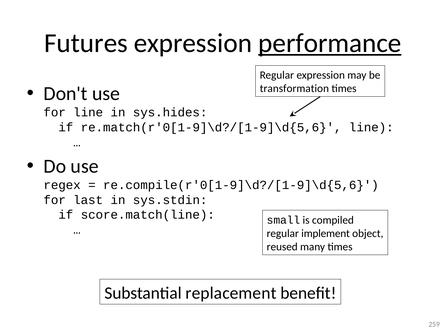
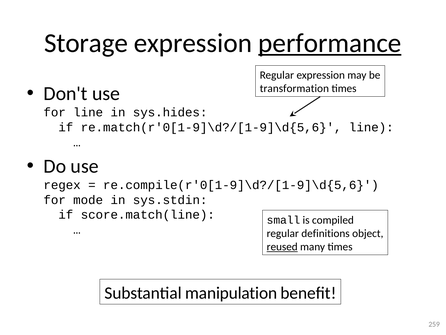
Futures: Futures -> Storage (86, 43)
last: last -> mode (88, 200)
implement: implement -> definitions (326, 233)
reused underline: none -> present (282, 246)
replacement: replacement -> manipulation (231, 292)
